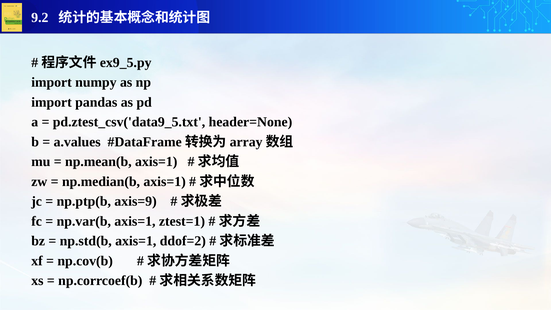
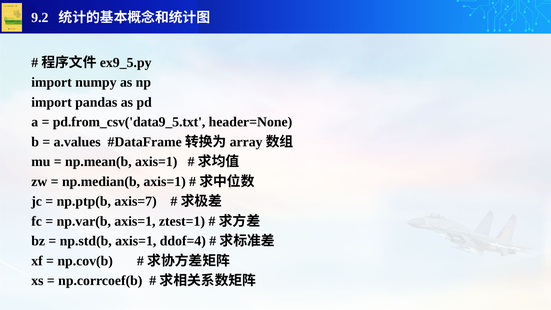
pd.ztest_csv('data9_5.txt: pd.ztest_csv('data9_5.txt -> pd.from_csv('data9_5.txt (129, 122)
axis=9: axis=9 -> axis=7 (136, 201)
ddof=2: ddof=2 -> ddof=4 (183, 241)
